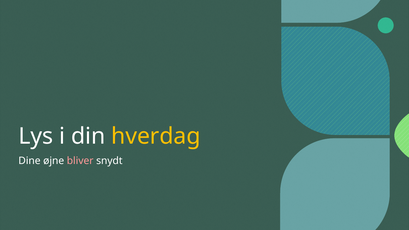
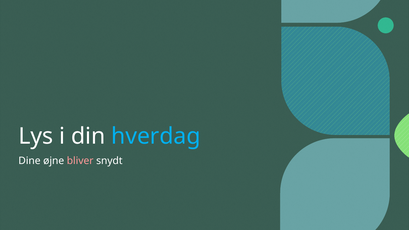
hverdag colour: yellow -> light blue (156, 136)
